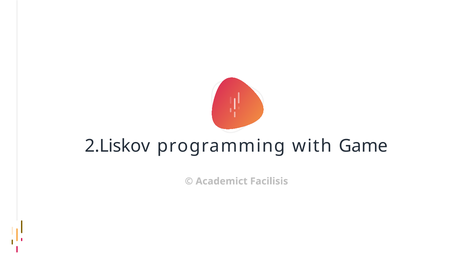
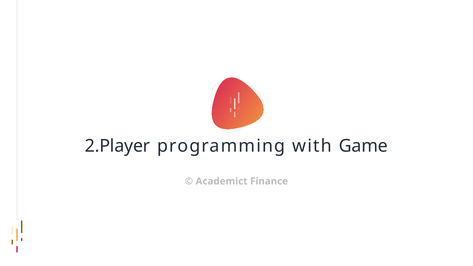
2.Liskov: 2.Liskov -> 2.Player (118, 146)
Facilisis: Facilisis -> Finance (269, 181)
